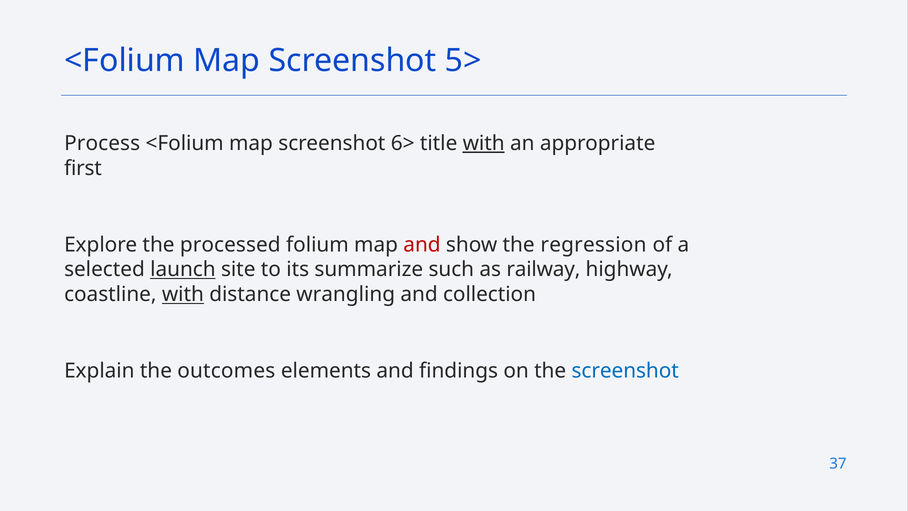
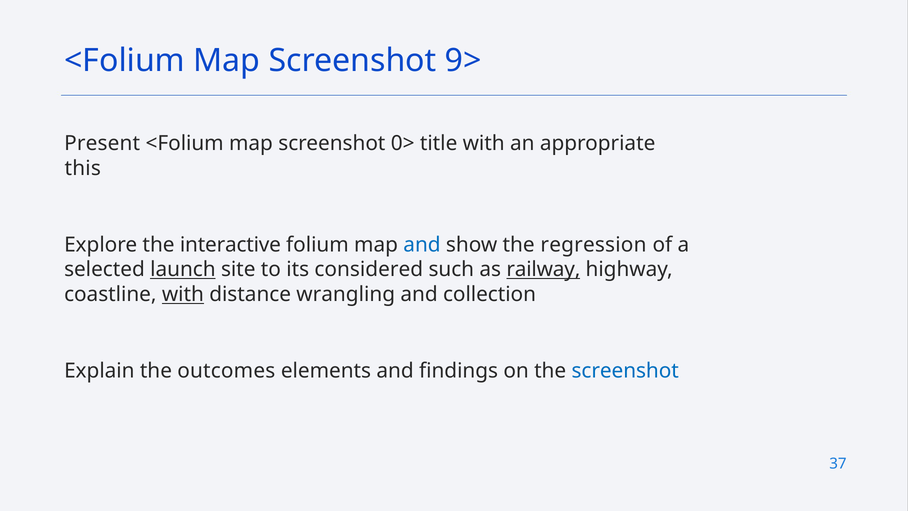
5>: 5> -> 9> (463, 61)
Process: Process -> Present (102, 143)
6>: 6> -> 0> (403, 143)
with underline: present -> none (484, 143)
first: first -> this (83, 168)
processed: processed -> interactive (230, 245)
and colour: red -> blue (422, 245)
summarize: summarize -> considered (369, 269)
railway underline: none -> present (543, 269)
